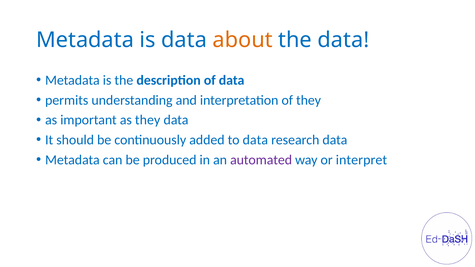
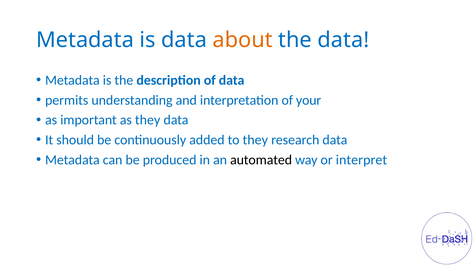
of they: they -> your (309, 100)
to data: data -> they (255, 140)
automated colour: purple -> black (261, 160)
